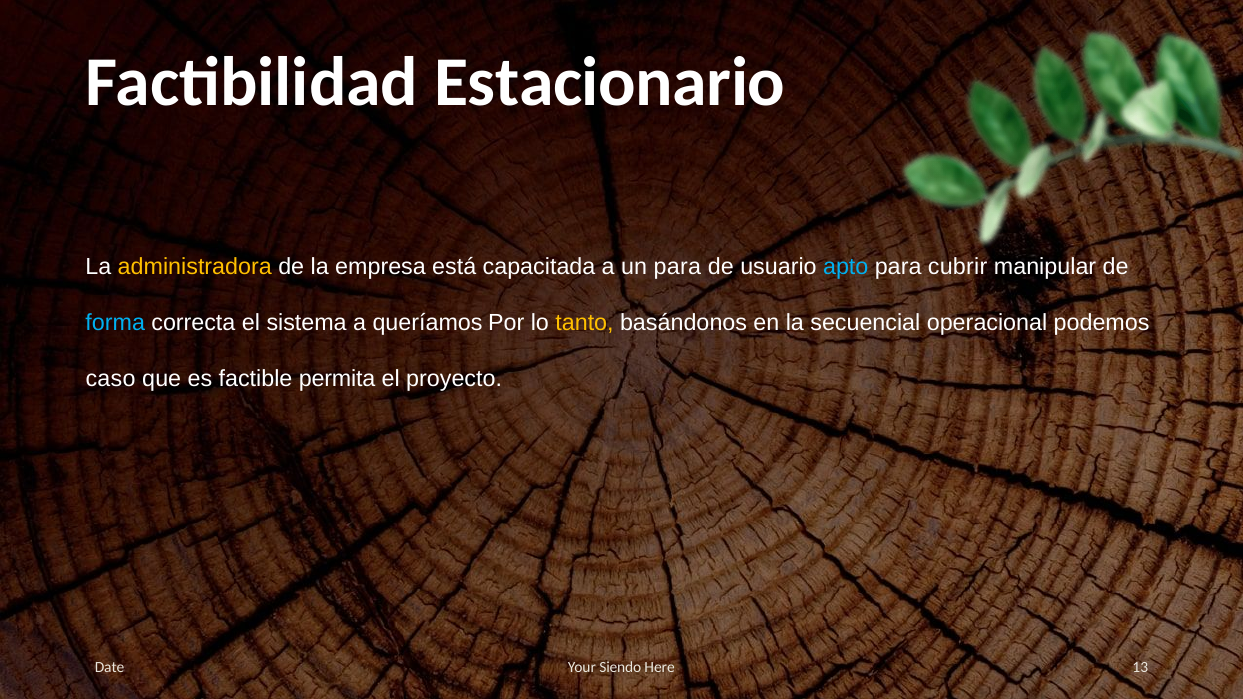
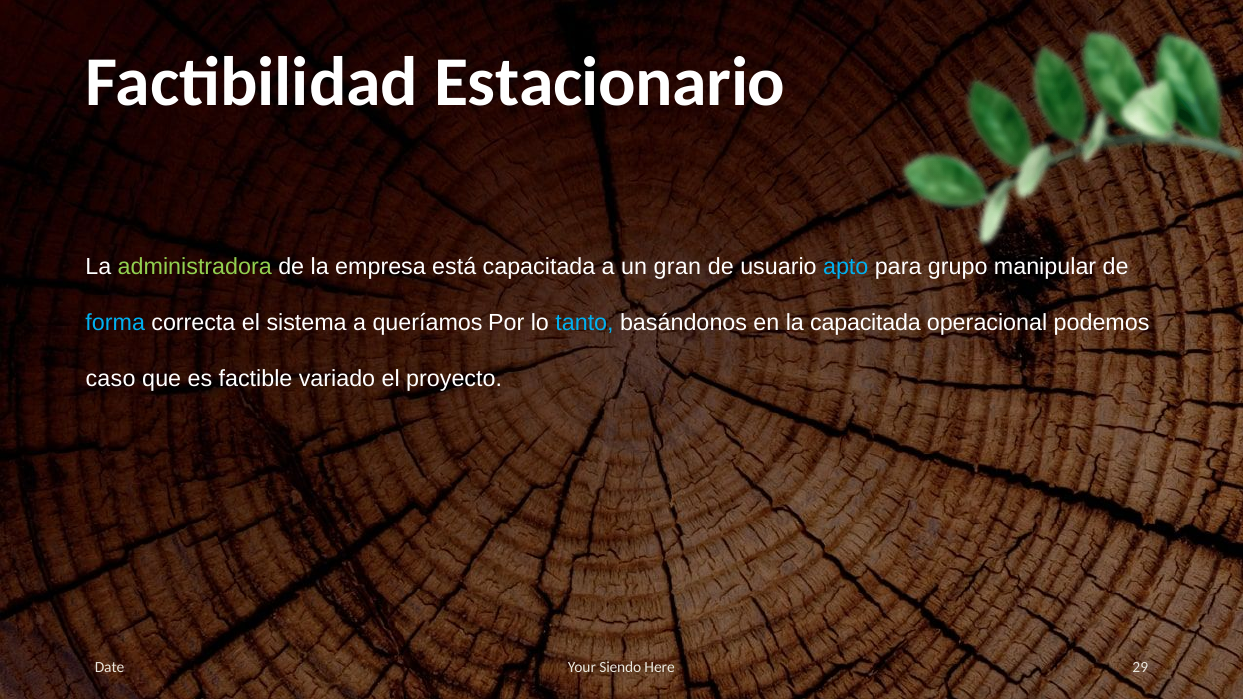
administradora colour: yellow -> light green (195, 267)
un para: para -> gran (677, 267)
cubrir: cubrir -> grupo (958, 267)
tanto colour: yellow -> light blue (585, 323)
la secuencial: secuencial -> capacitada (865, 323)
permita: permita -> variado (337, 379)
13: 13 -> 29 (1140, 668)
